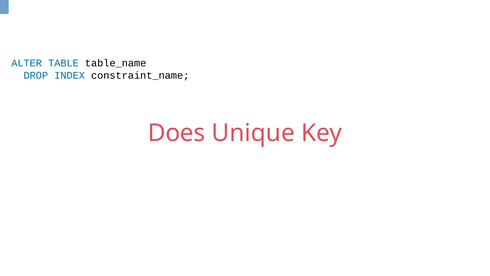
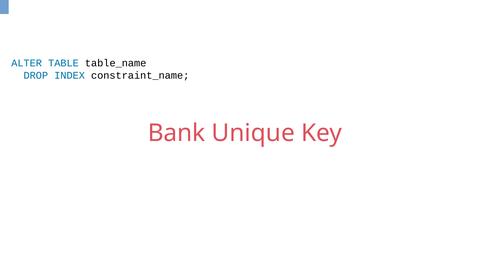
Does: Does -> Bank (176, 133)
